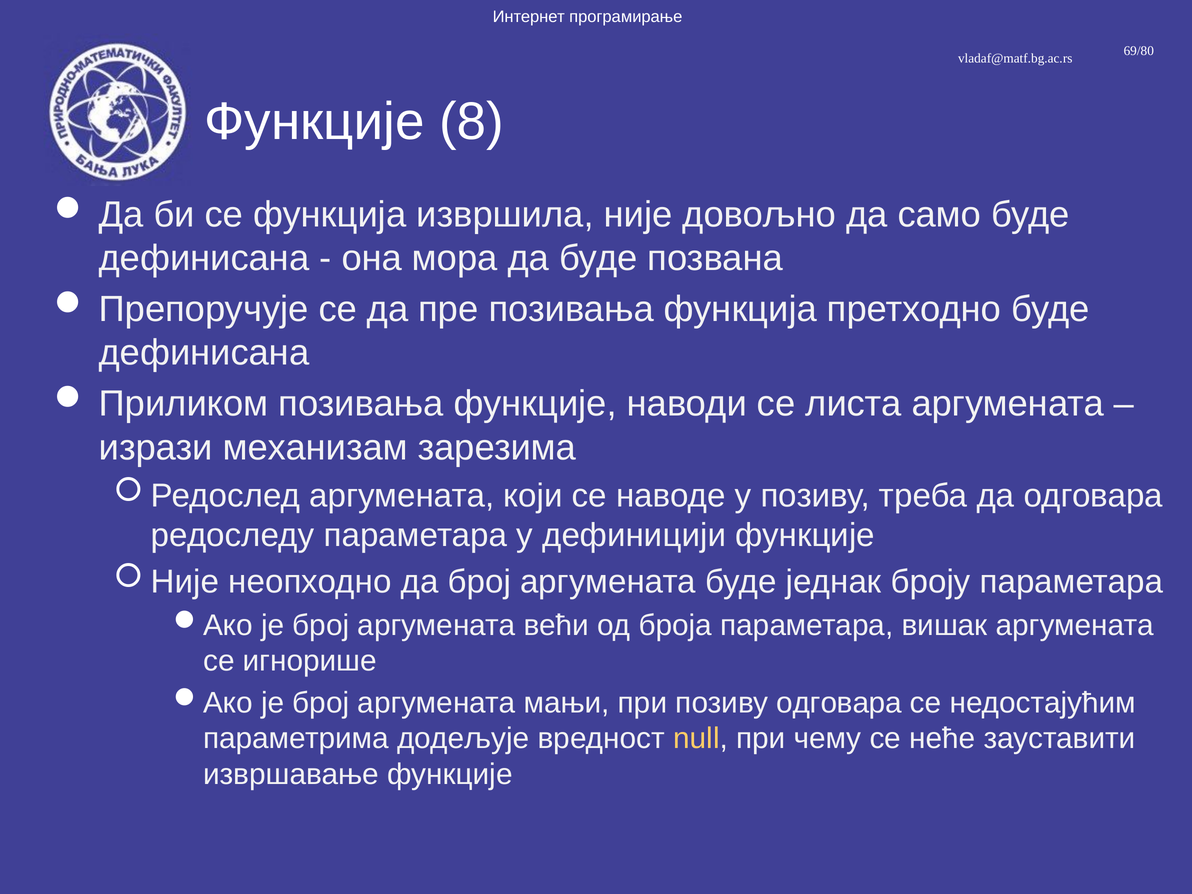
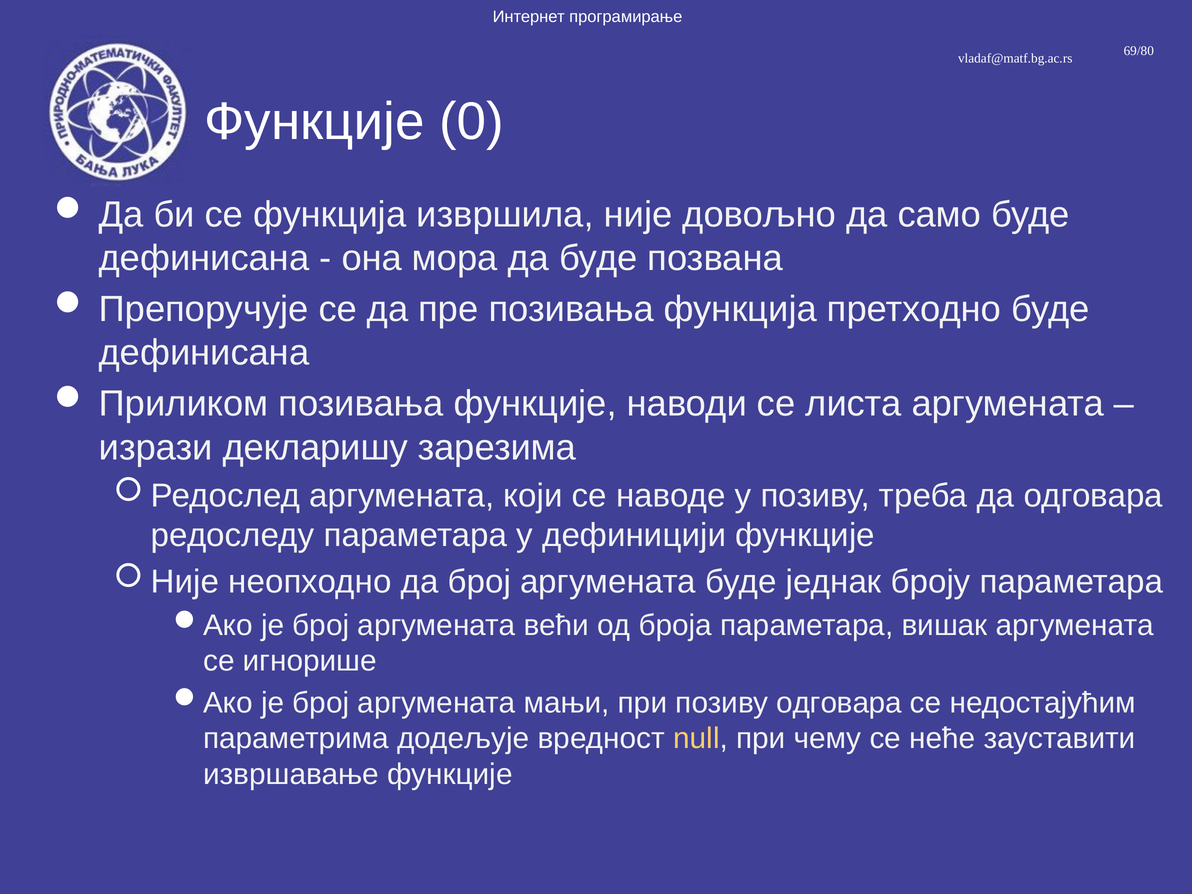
8: 8 -> 0 (472, 122)
механизам: механизам -> декларишу (315, 448)
